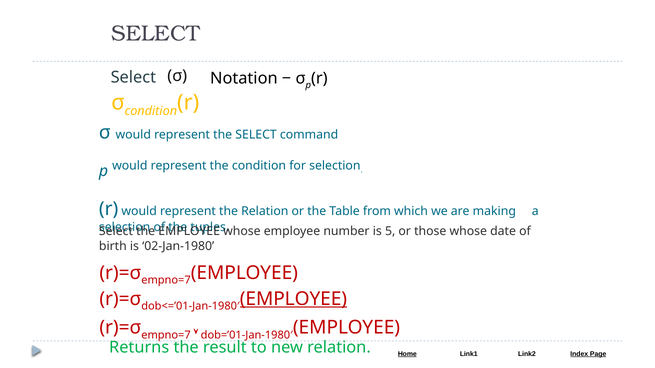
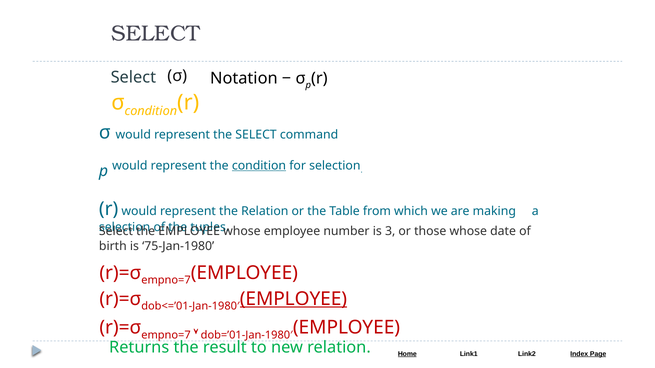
condition underline: none -> present (259, 166)
5: 5 -> 3 (390, 232)
02-Jan-1980: 02-Jan-1980 -> 75-Jan-1980 (178, 246)
